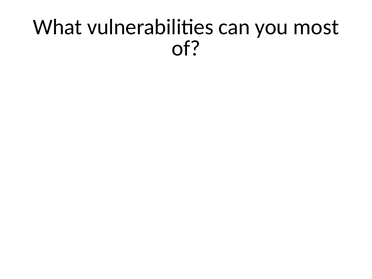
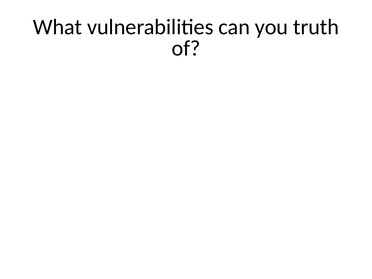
most: most -> truth (316, 27)
